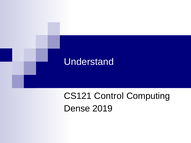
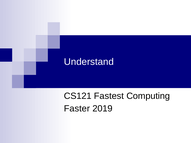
Control: Control -> Fastest (109, 96)
Dense: Dense -> Faster (77, 109)
